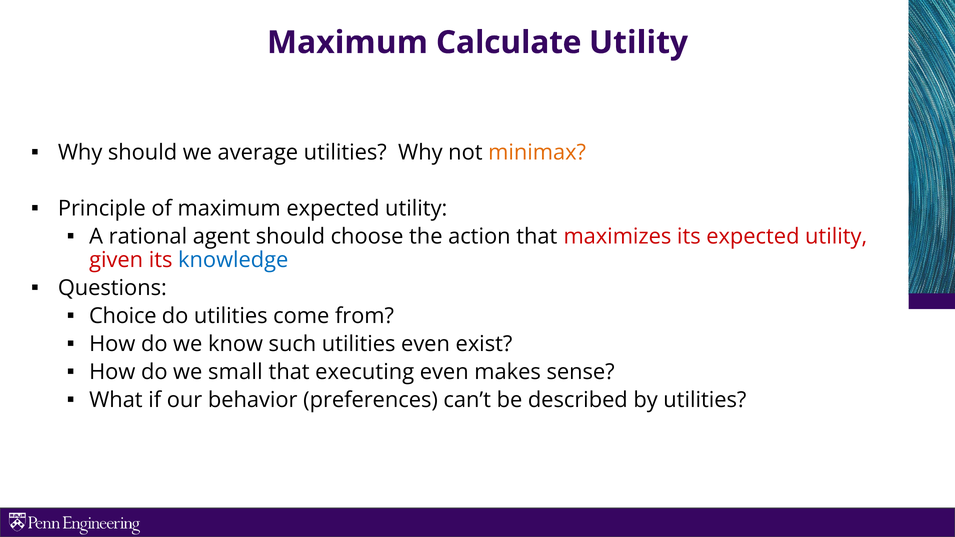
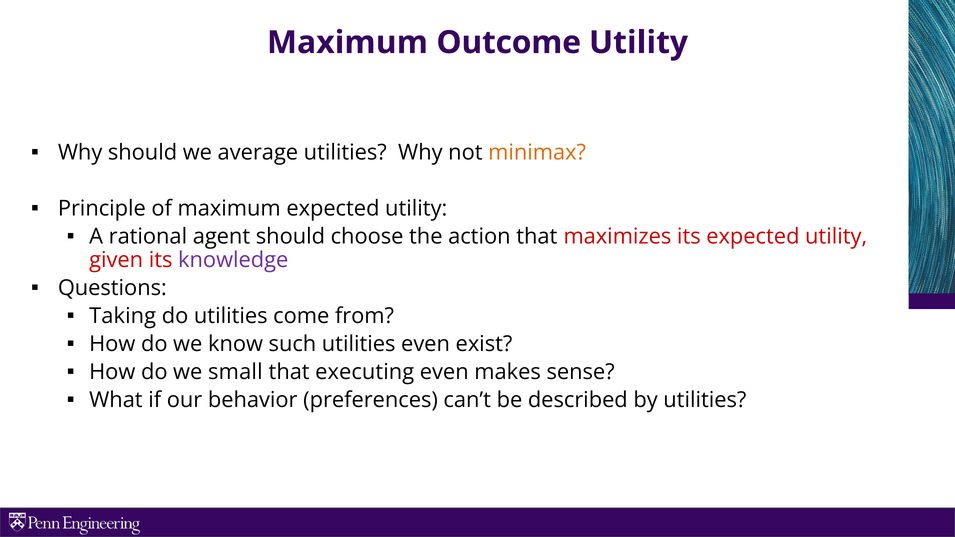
Calculate: Calculate -> Outcome (509, 43)
knowledge colour: blue -> purple (233, 260)
Choice: Choice -> Taking (123, 316)
